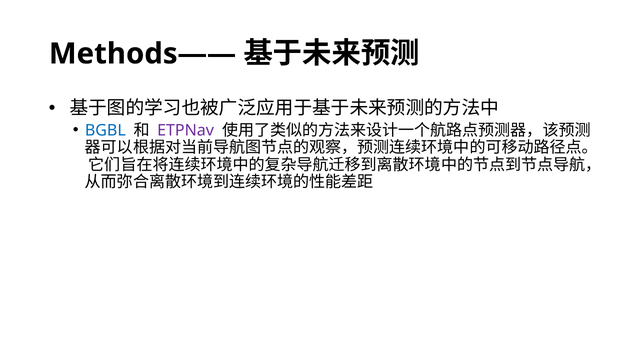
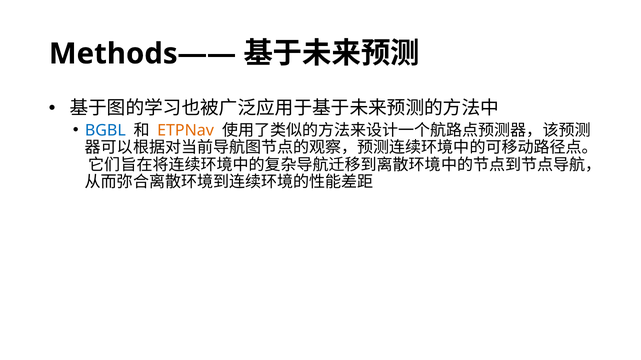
ETPNav colour: purple -> orange (186, 130)
